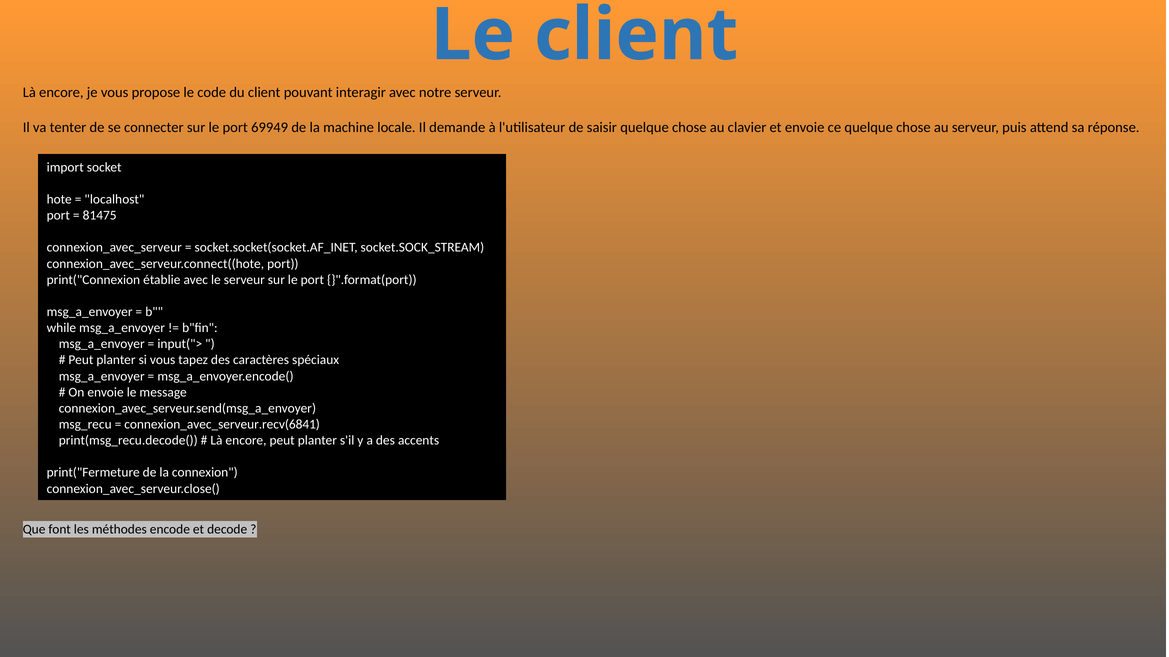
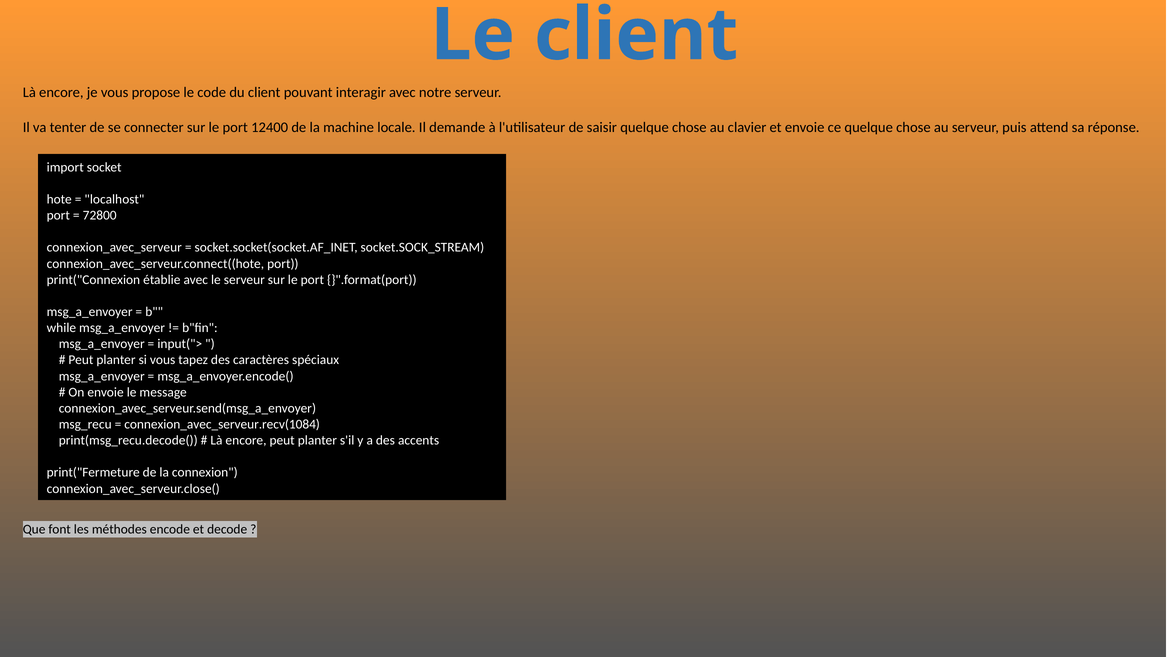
69949: 69949 -> 12400 (270, 128)
81475: 81475 -> 72800 (100, 216)
connexion_avec_serveur.recv(6841: connexion_avec_serveur.recv(6841 -> connexion_avec_serveur.recv(1084 (222, 425)
